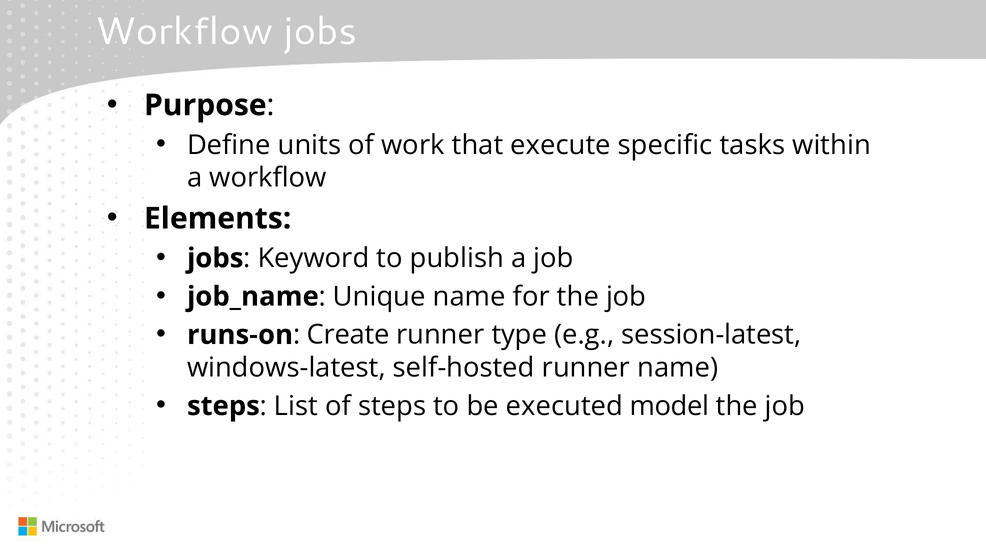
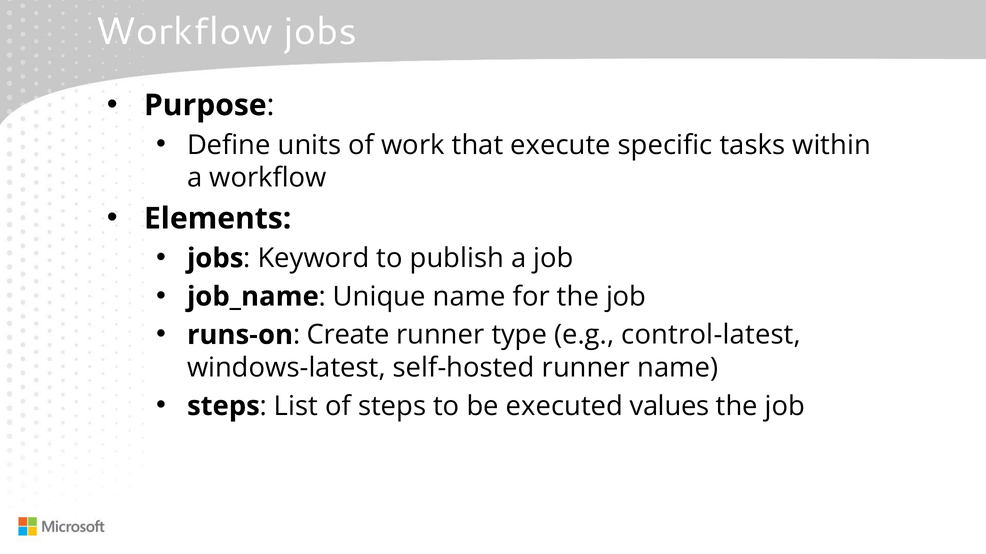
session-latest: session-latest -> control-latest (711, 335)
model: model -> values (669, 406)
